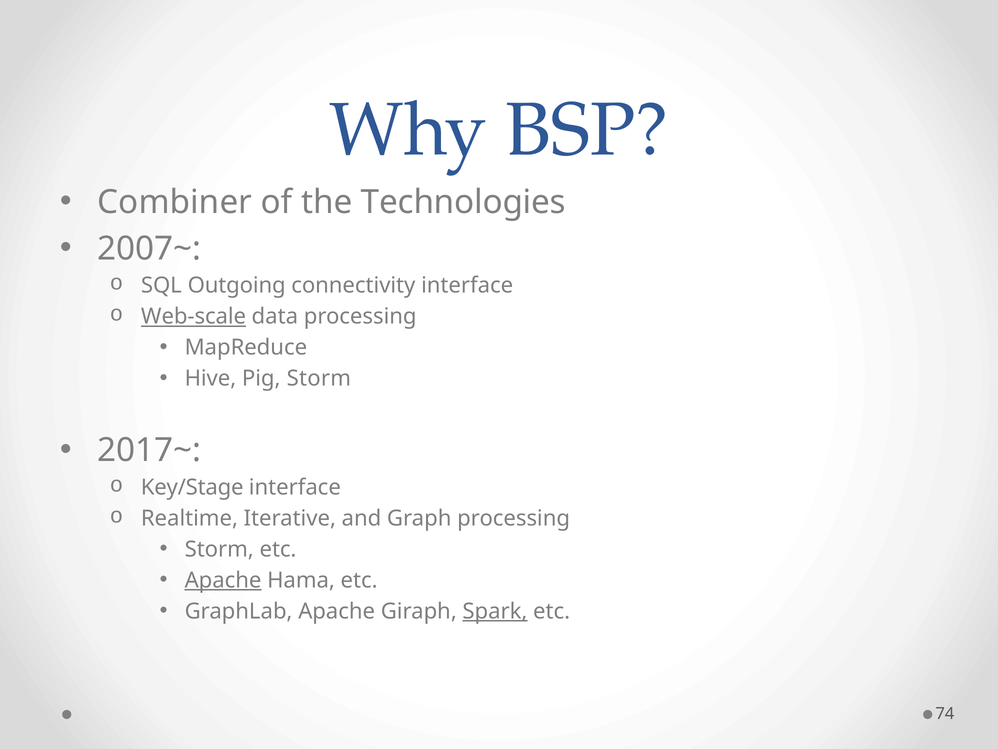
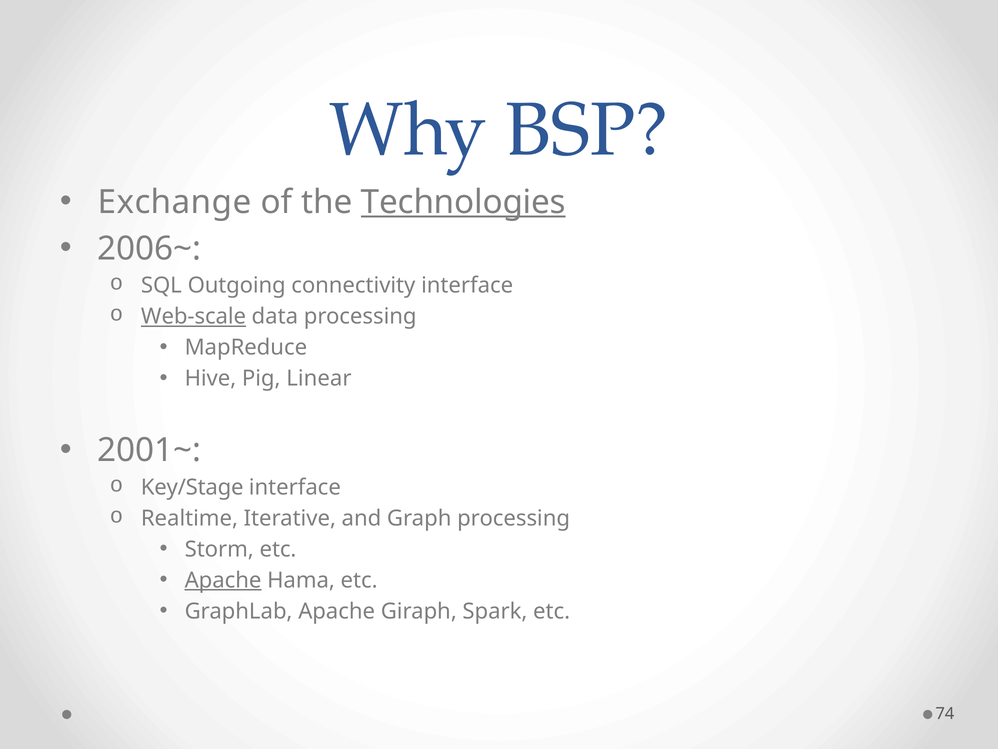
Combiner: Combiner -> Exchange (175, 202)
Technologies underline: none -> present (463, 202)
2007~: 2007~ -> 2006~ (149, 248)
Pig Storm: Storm -> Linear (319, 378)
2017~: 2017~ -> 2001~ (149, 450)
Spark underline: present -> none (495, 611)
